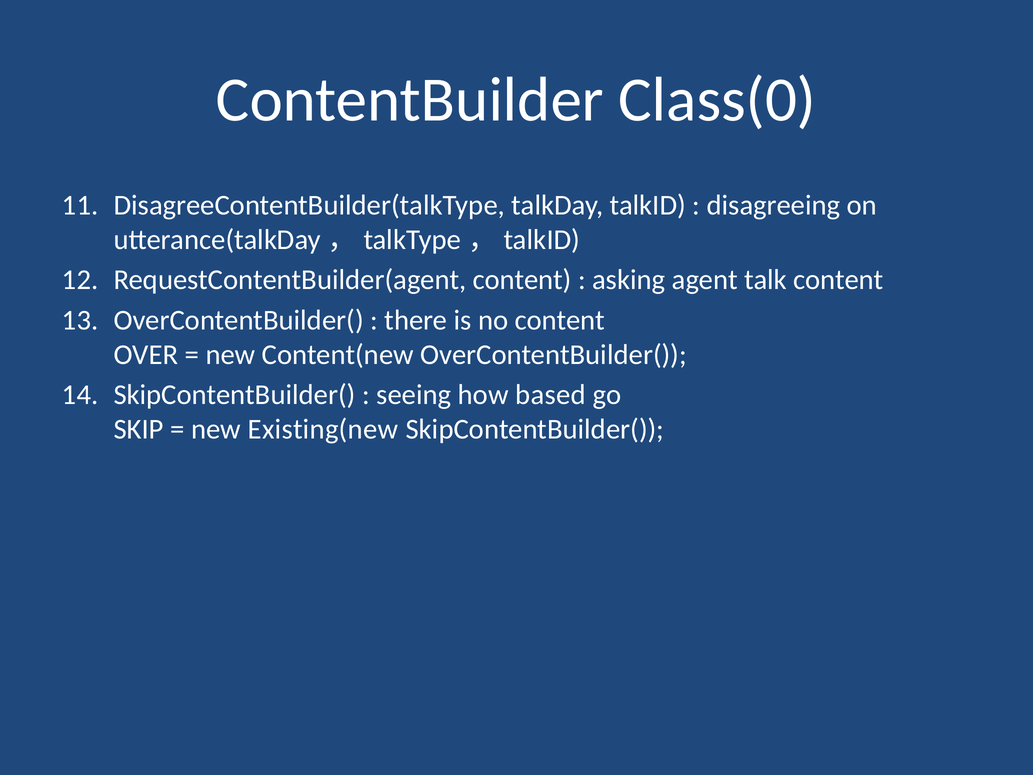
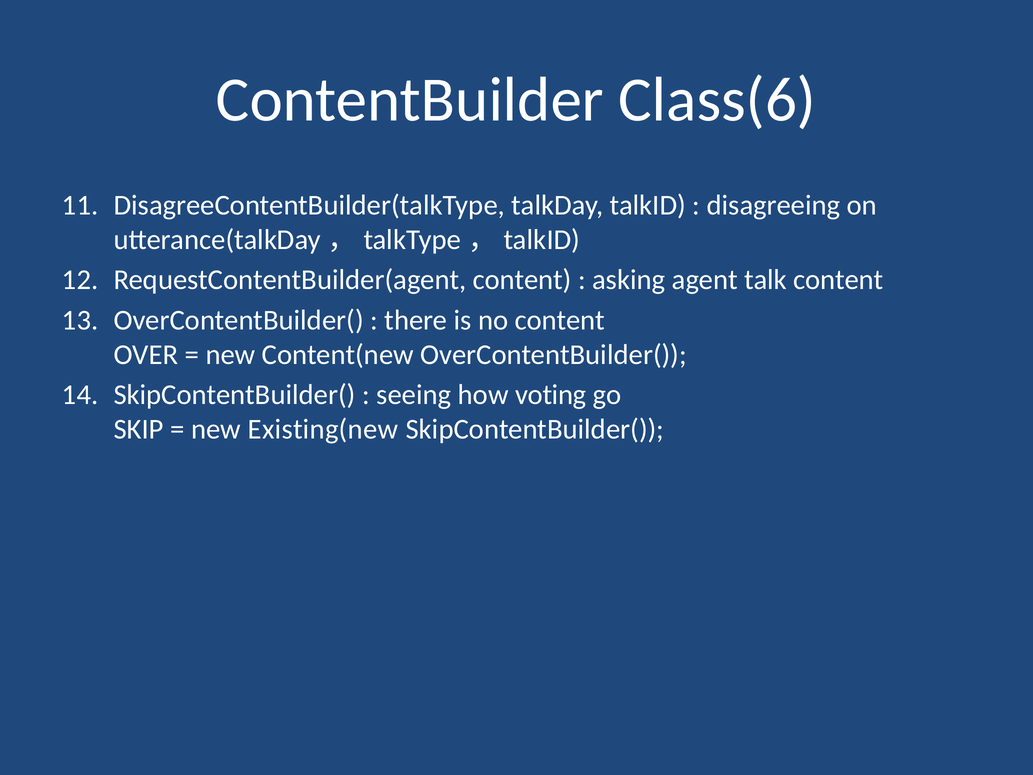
Class(0: Class(0 -> Class(6 (717, 100)
based: based -> voting (551, 395)
